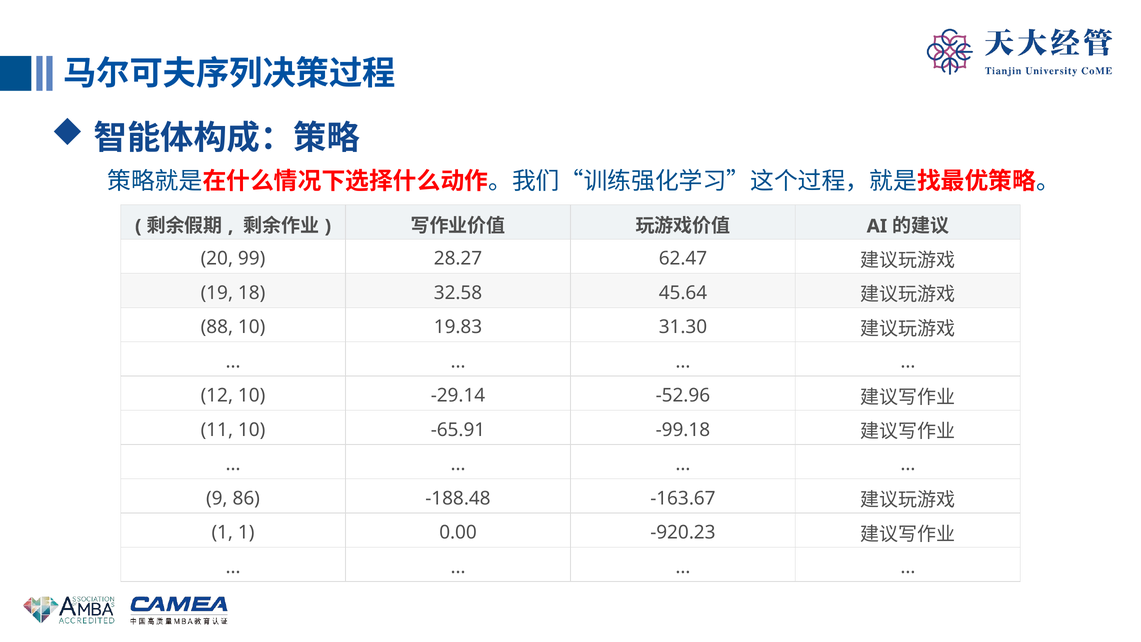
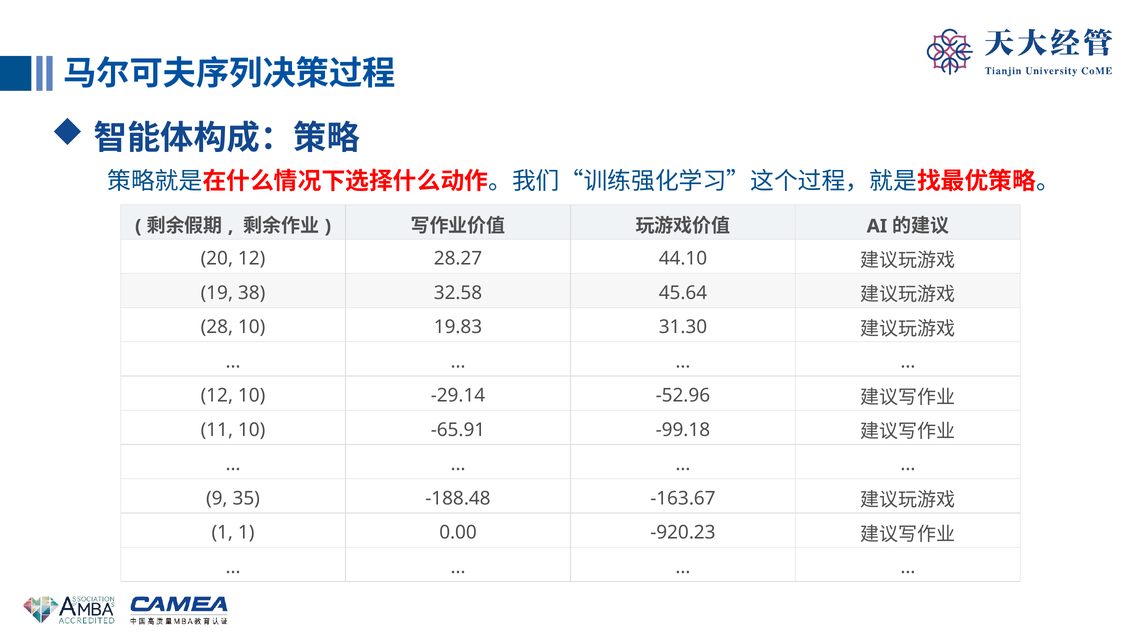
20 99: 99 -> 12 (252, 259)
62.47: 62.47 -> 44.10 (683, 259)
18: 18 -> 38 (252, 293)
88: 88 -> 28 (217, 327)
86: 86 -> 35 (246, 498)
